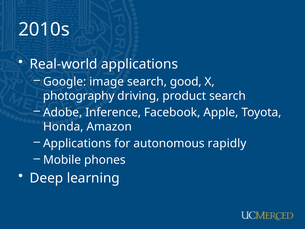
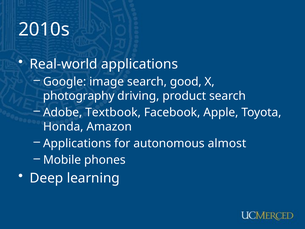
Inference: Inference -> Textbook (113, 112)
rapidly: rapidly -> almost (227, 143)
